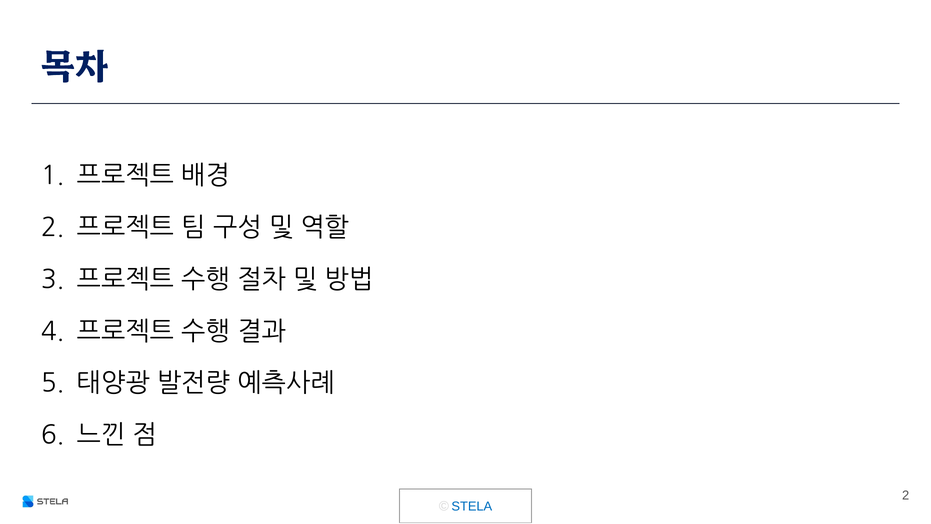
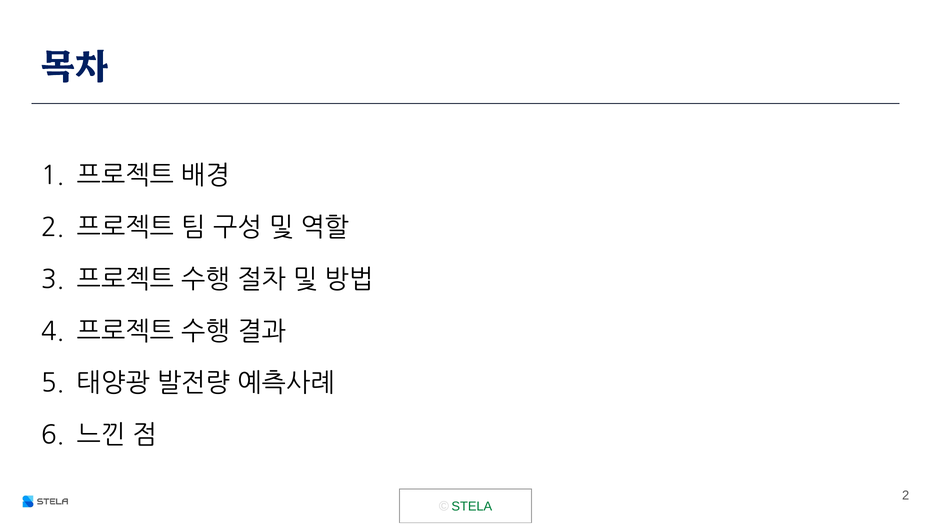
STELA colour: blue -> green (472, 506)
